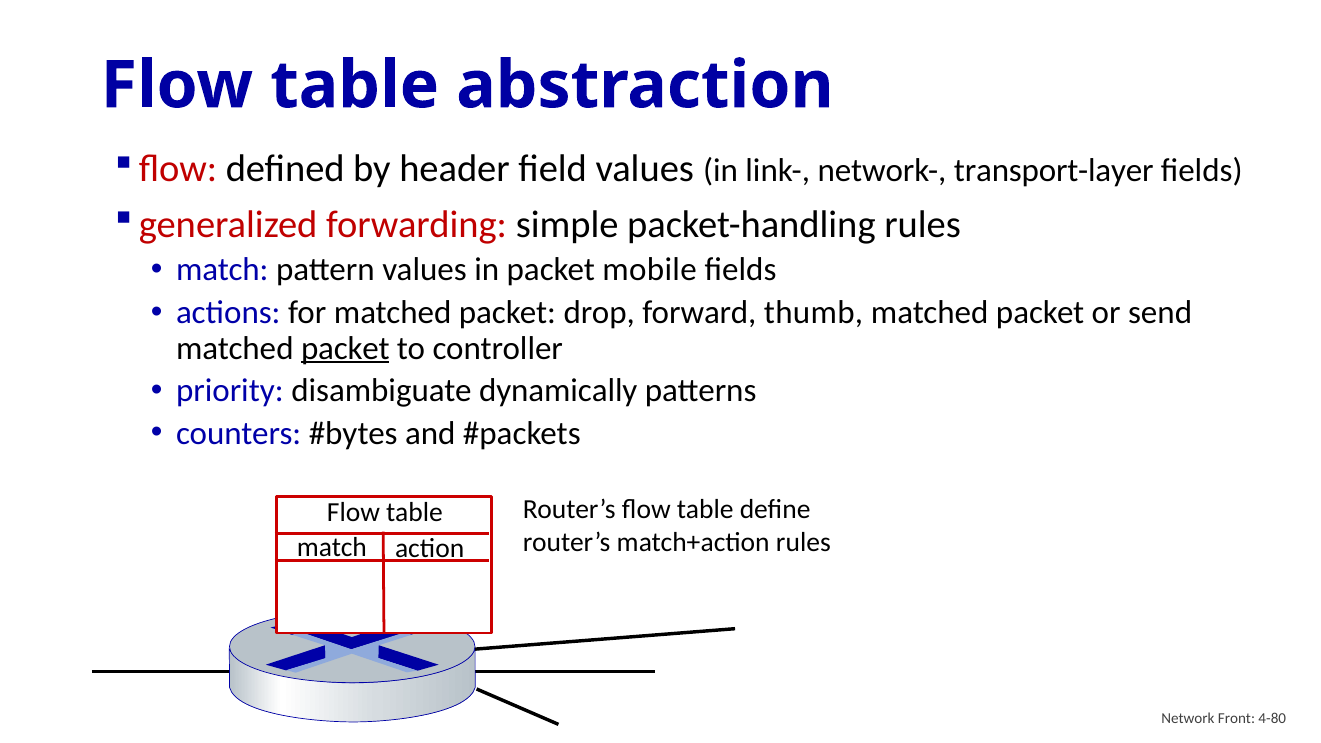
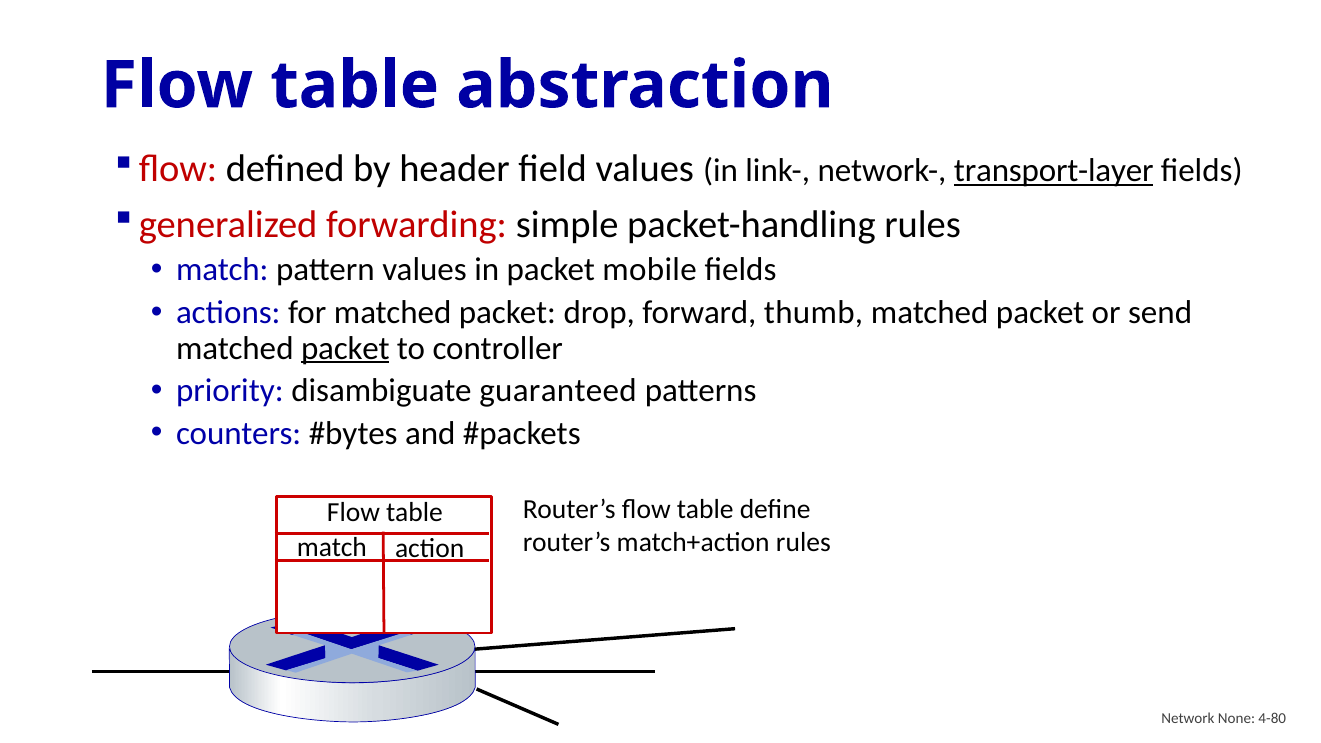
transport-layer underline: none -> present (1054, 171)
dynamically: dynamically -> guaranteed (558, 391)
Front: Front -> None (1237, 719)
